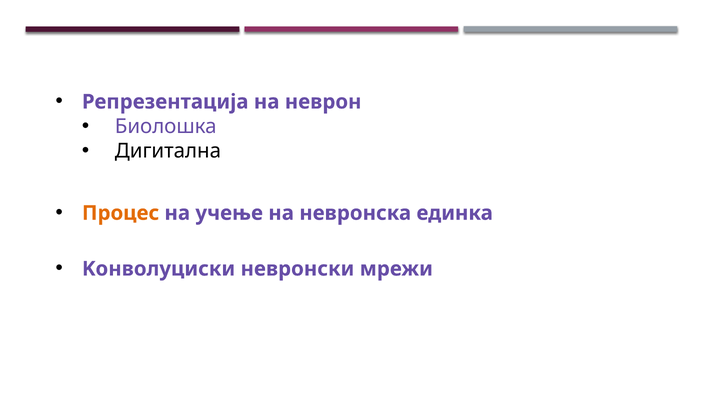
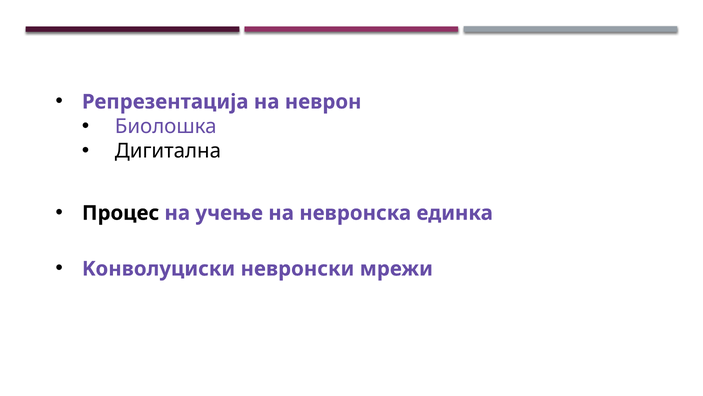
Процес colour: orange -> black (121, 213)
